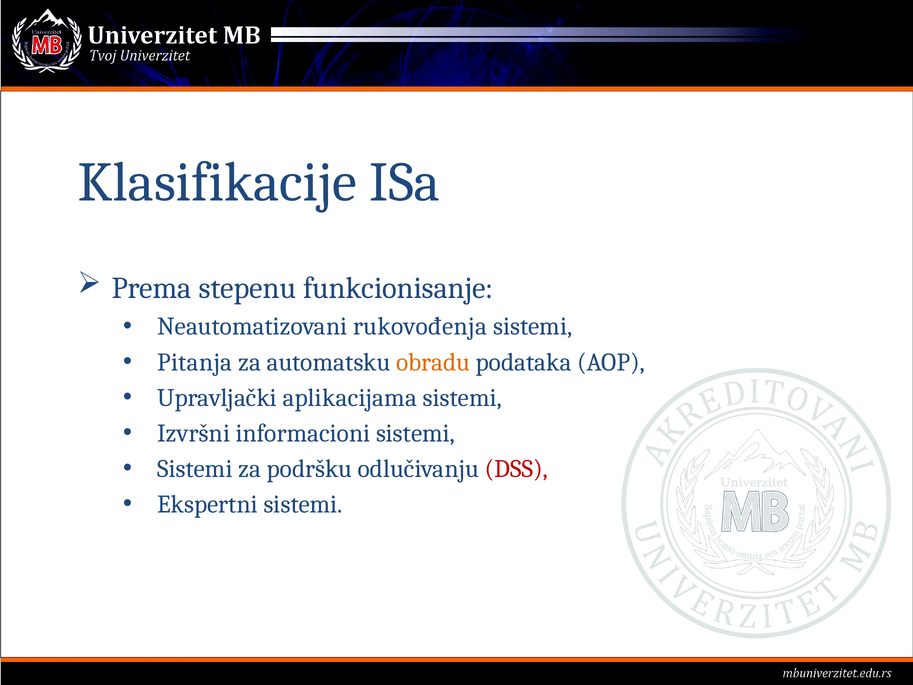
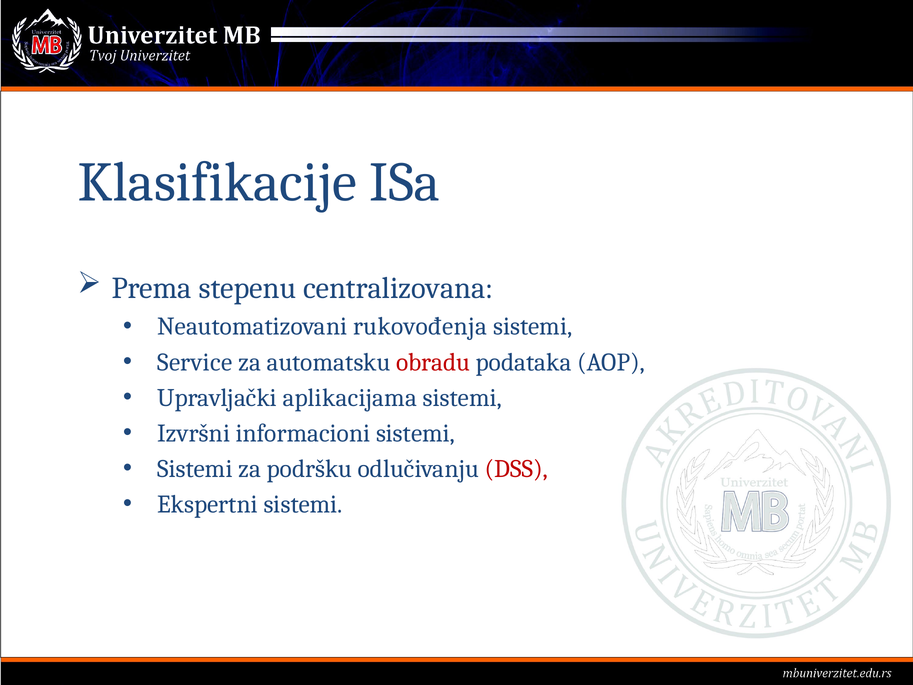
funkcionisanje: funkcionisanje -> centralizovana (398, 288)
Pitanja: Pitanja -> Service (195, 362)
obradu colour: orange -> red (433, 362)
